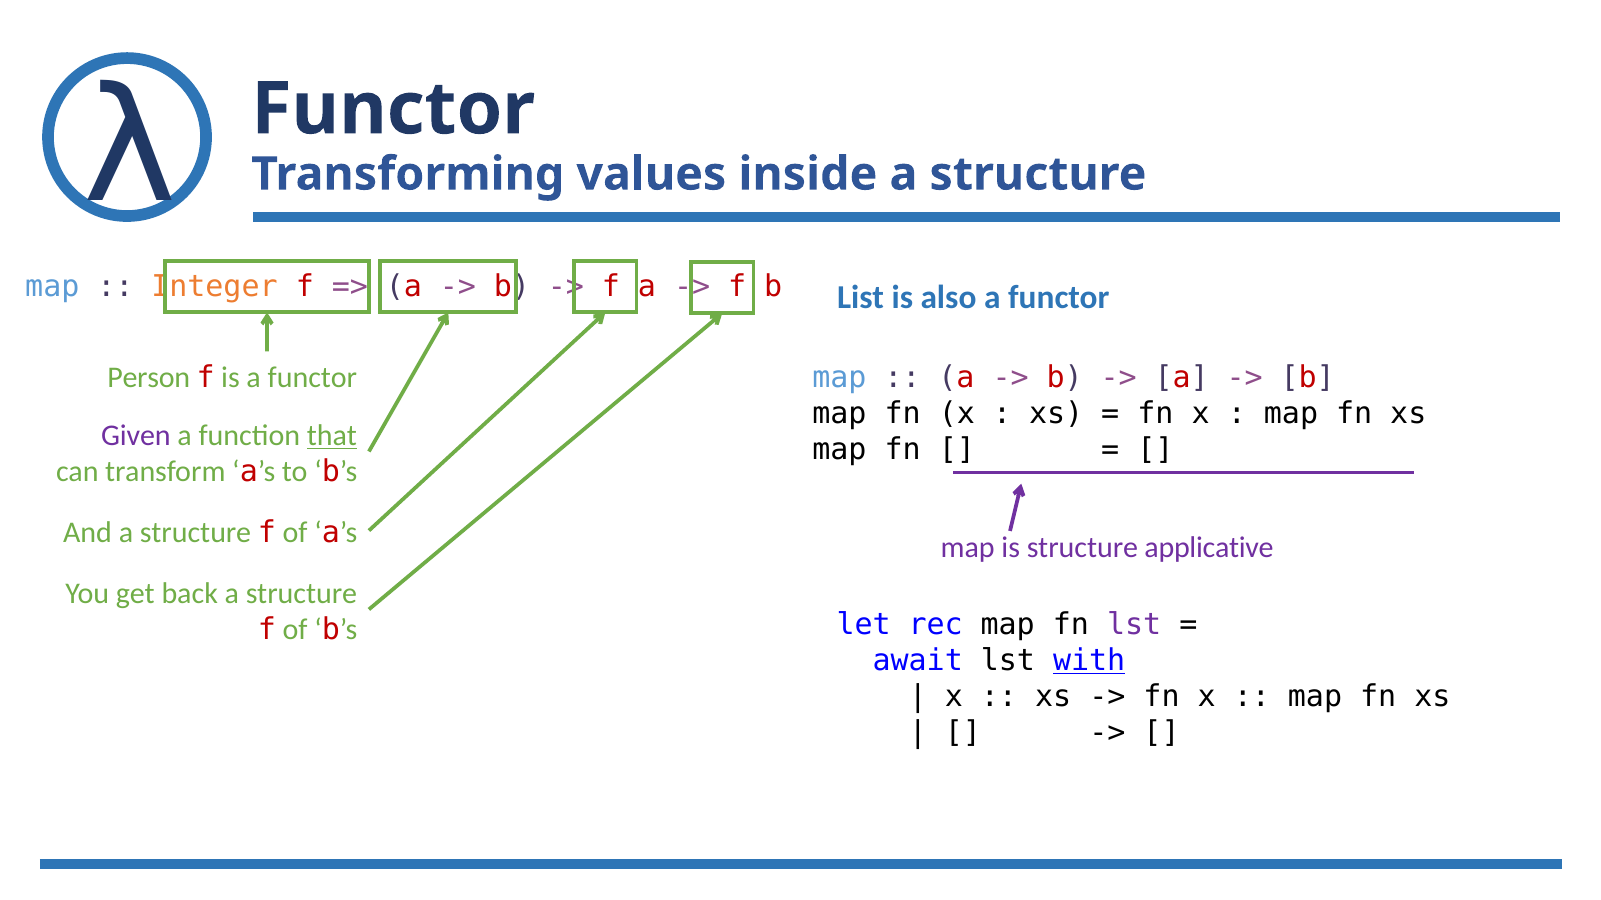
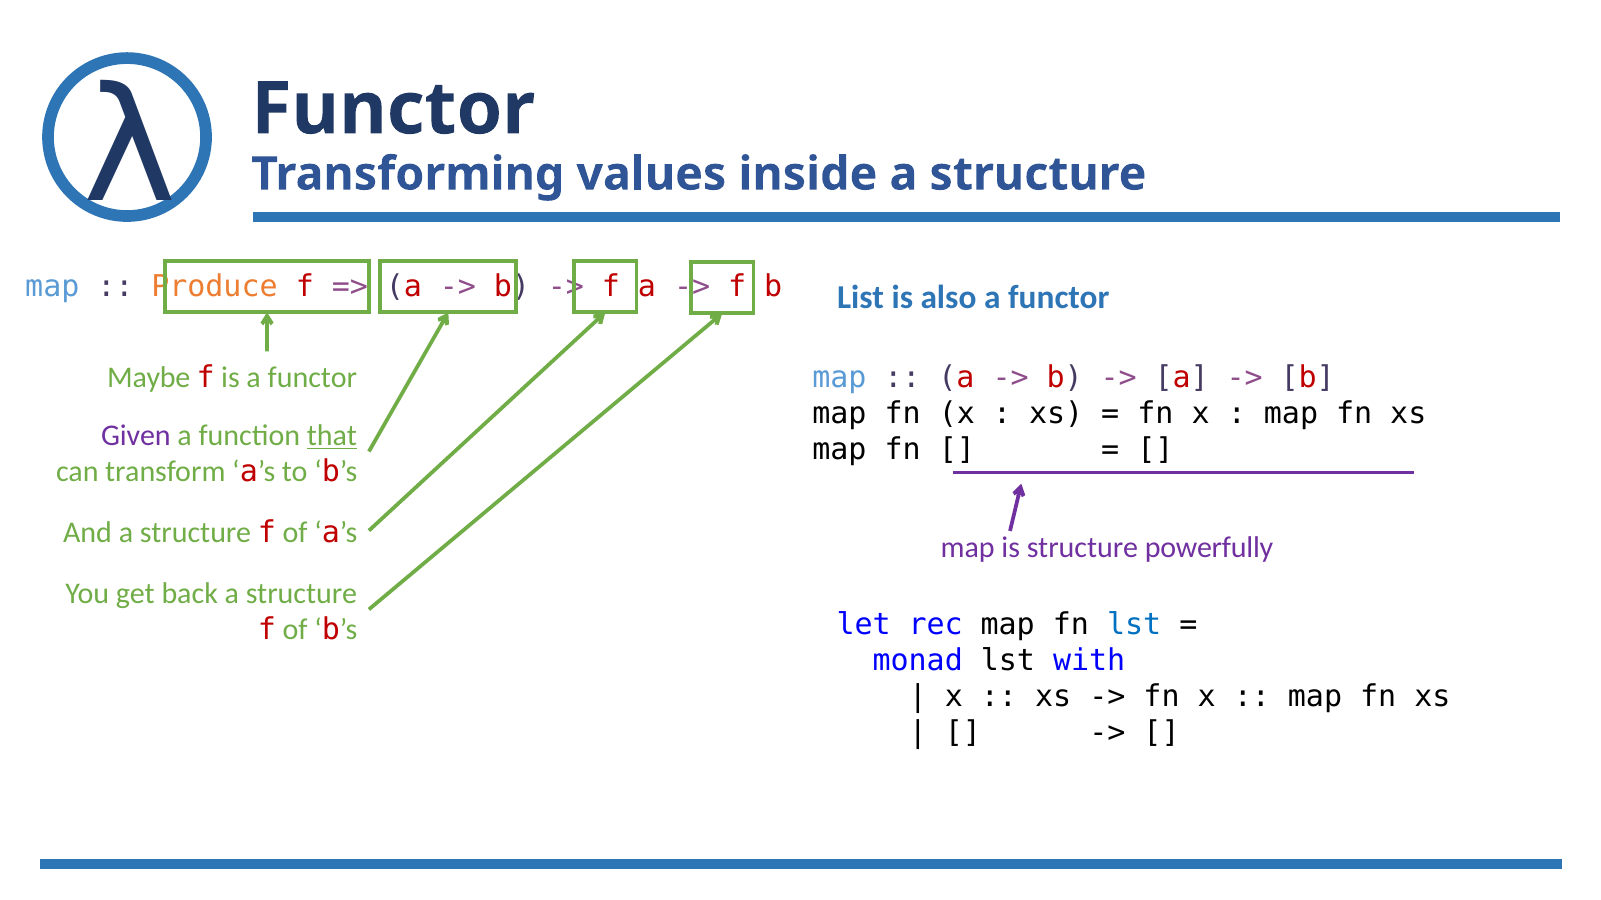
Integer: Integer -> Produce (214, 287)
Person: Person -> Maybe (149, 378)
applicative: applicative -> powerfully (1209, 547)
lst colour: purple -> blue (1134, 625)
await: await -> monad (918, 661)
with underline: present -> none (1089, 661)
